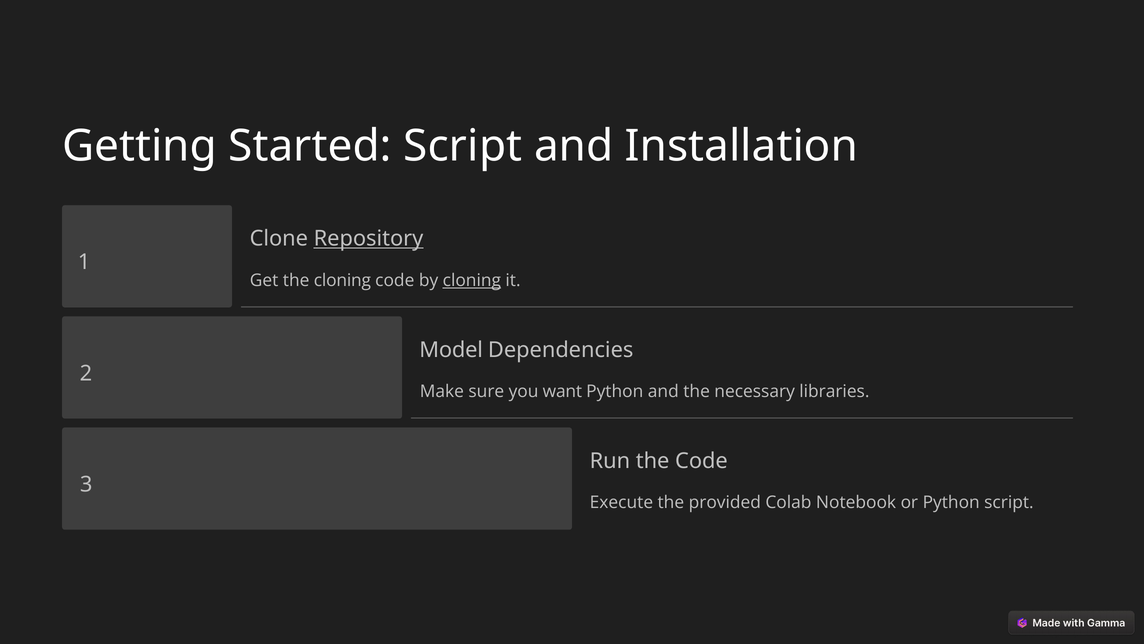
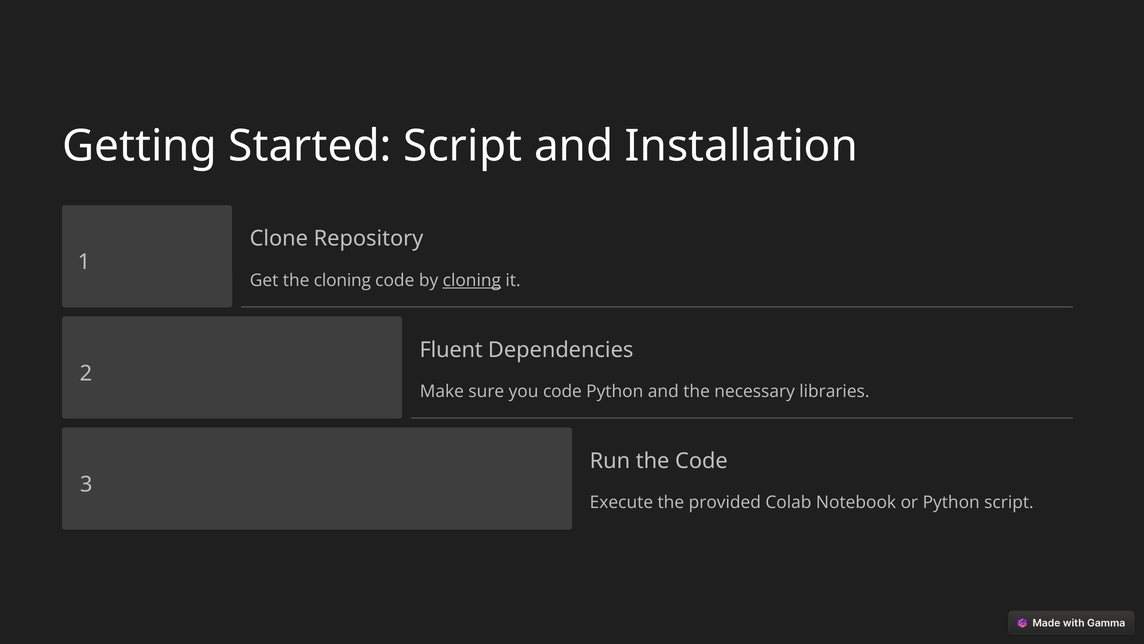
Repository underline: present -> none (369, 238)
Model: Model -> Fluent (451, 350)
you want: want -> code (562, 391)
